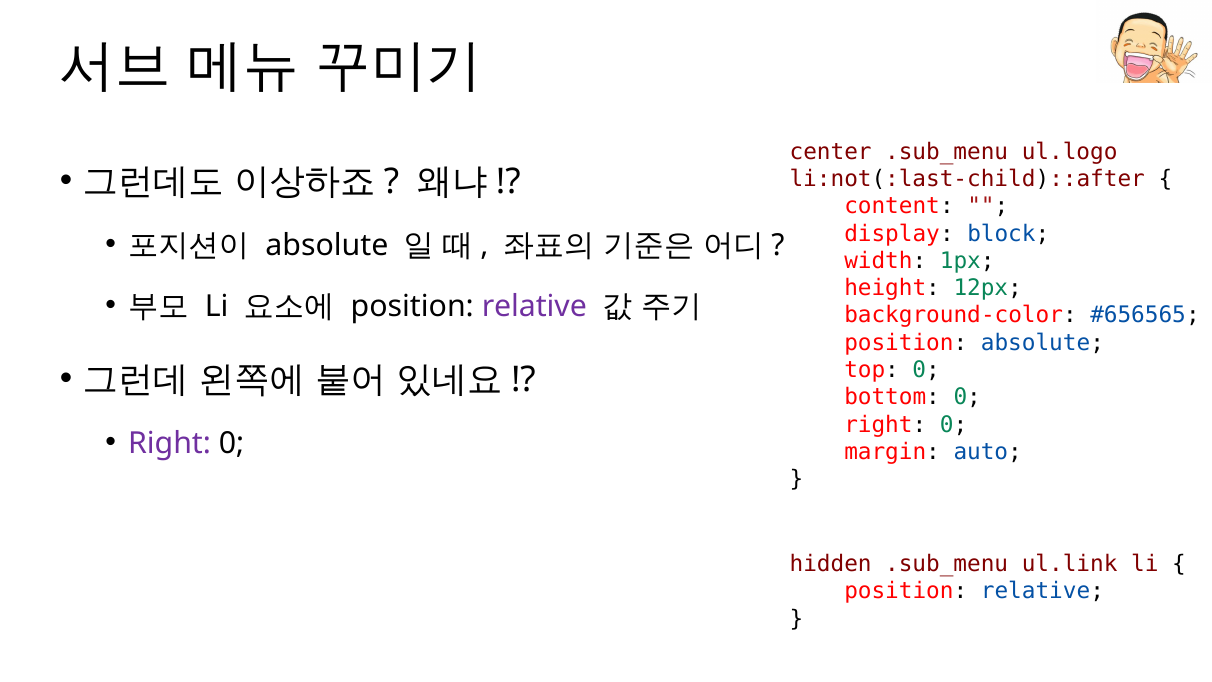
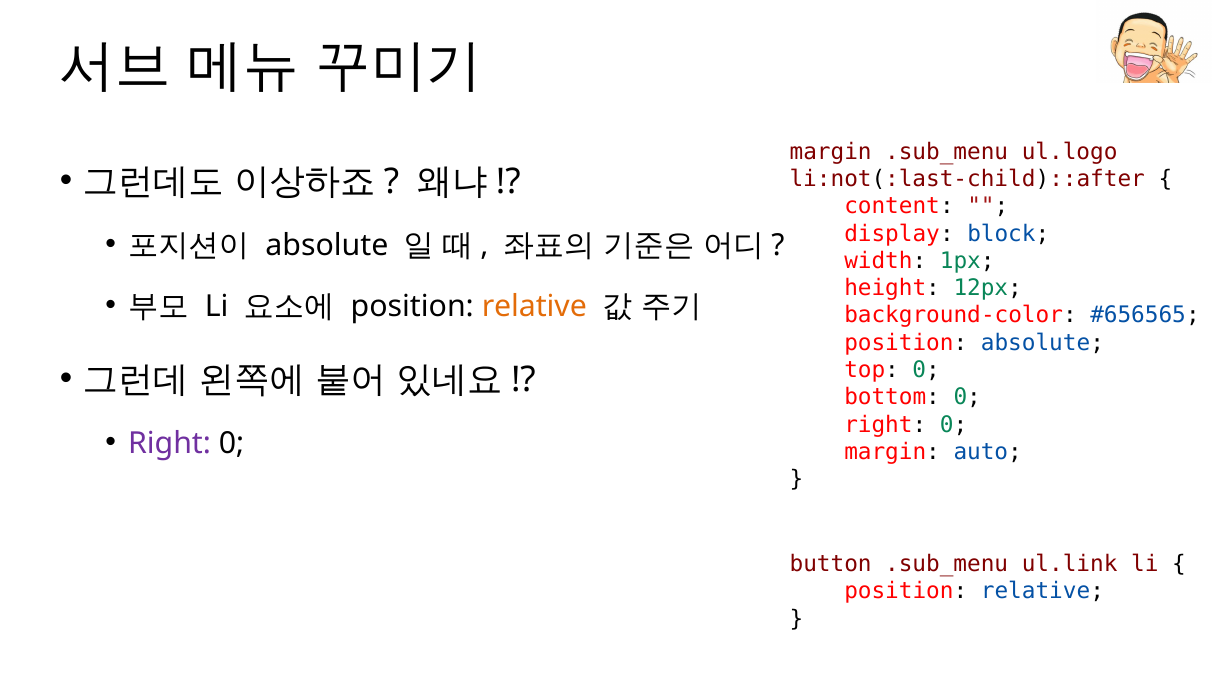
center: center -> margin (831, 152)
relative colour: purple -> orange (534, 306)
hidden: hidden -> button (831, 564)
